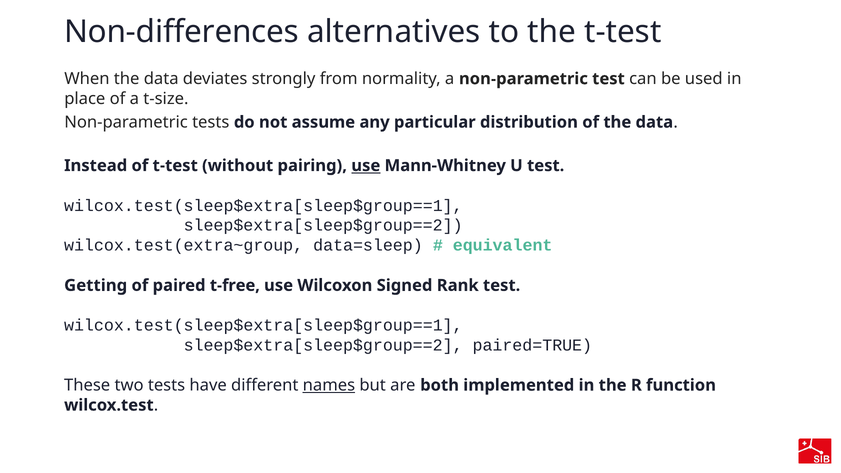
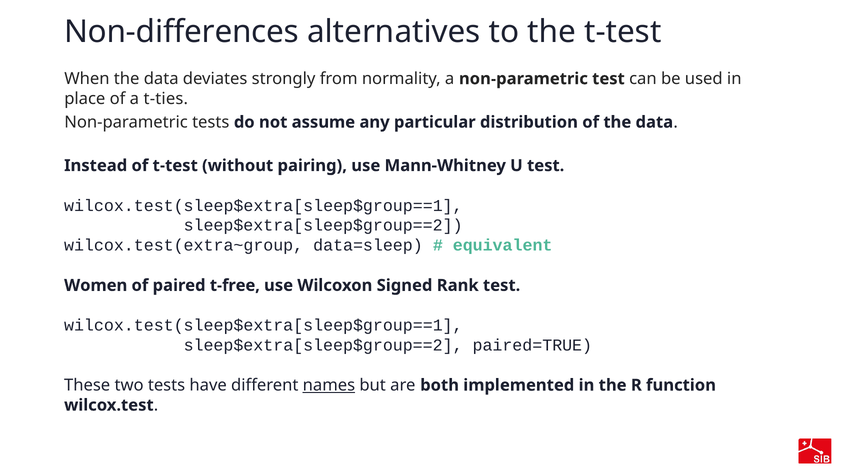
t-size: t-size -> t-ties (166, 99)
use underline: present -> none (366, 166)
Getting: Getting -> Women (96, 285)
